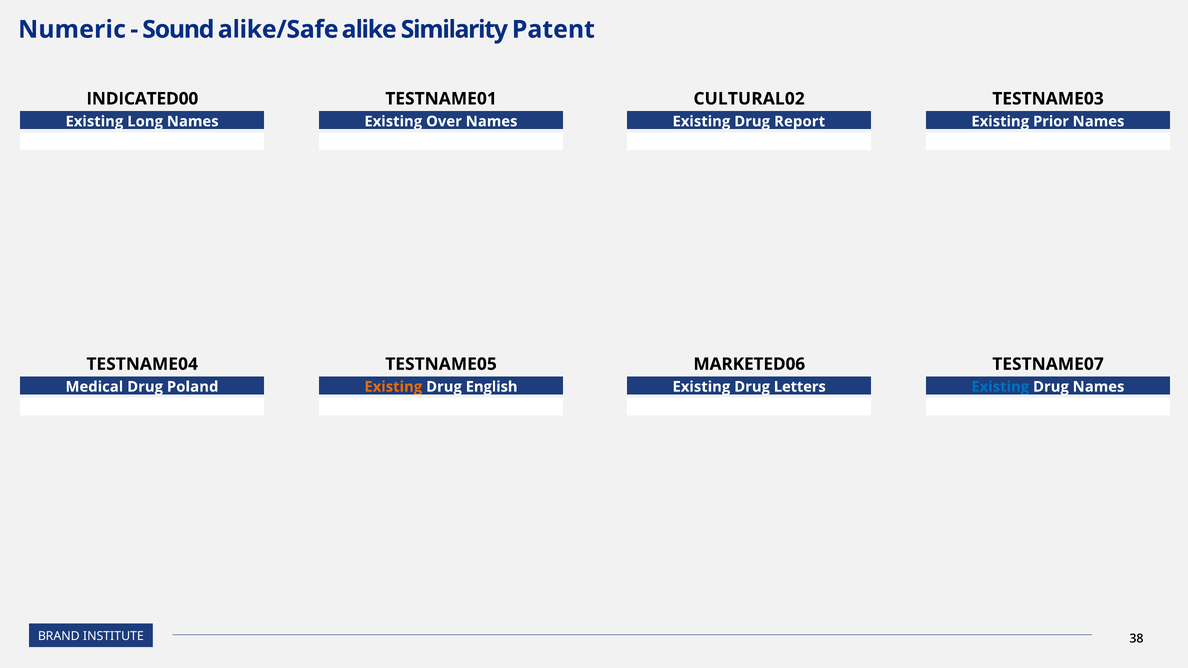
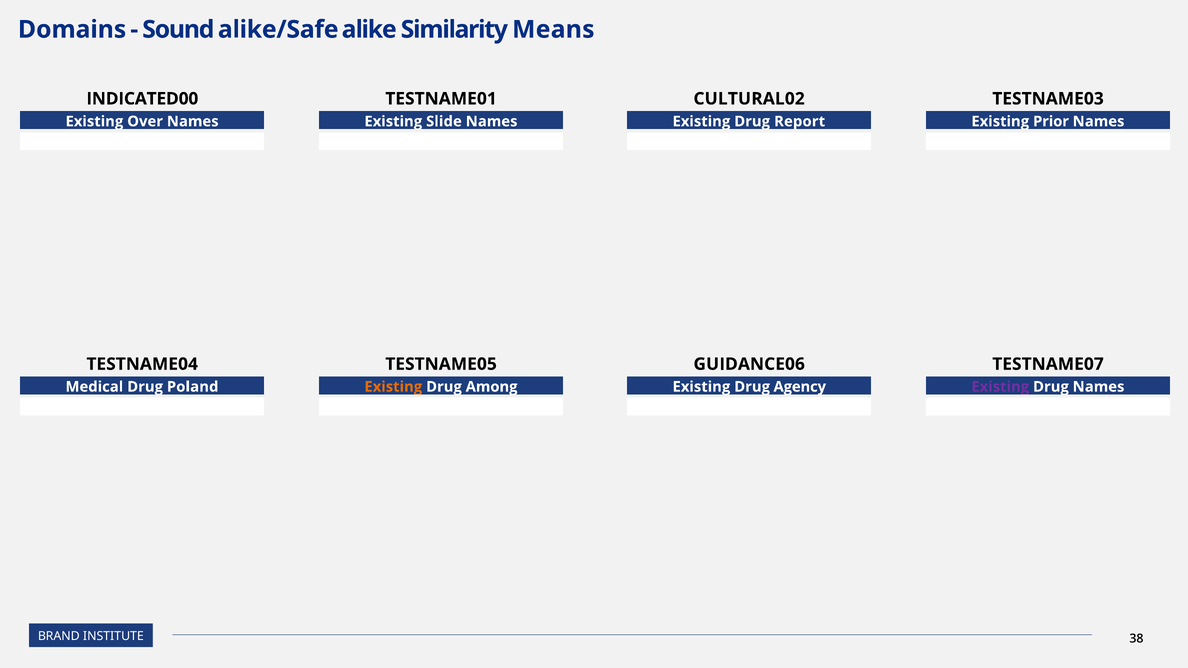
Numeric: Numeric -> Domains (72, 30)
Patent: Patent -> Means (553, 30)
Long: Long -> Over (145, 121)
Over: Over -> Slide (444, 121)
MARKETED06: MARKETED06 -> GUIDANCE06 (749, 364)
English: English -> Among (492, 387)
Letters: Letters -> Agency (800, 387)
Existing colour: blue -> purple (1000, 387)
